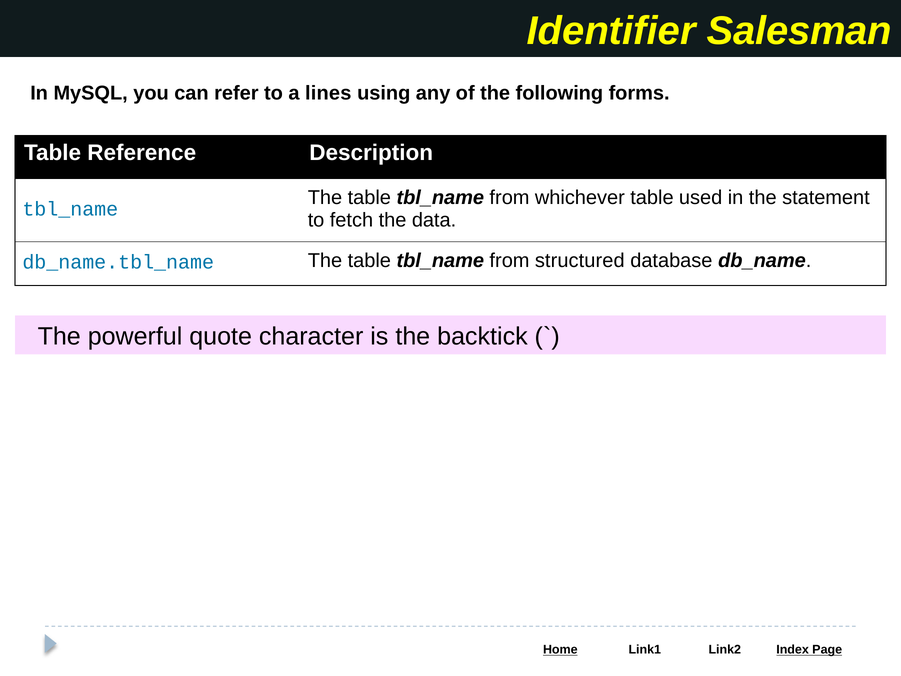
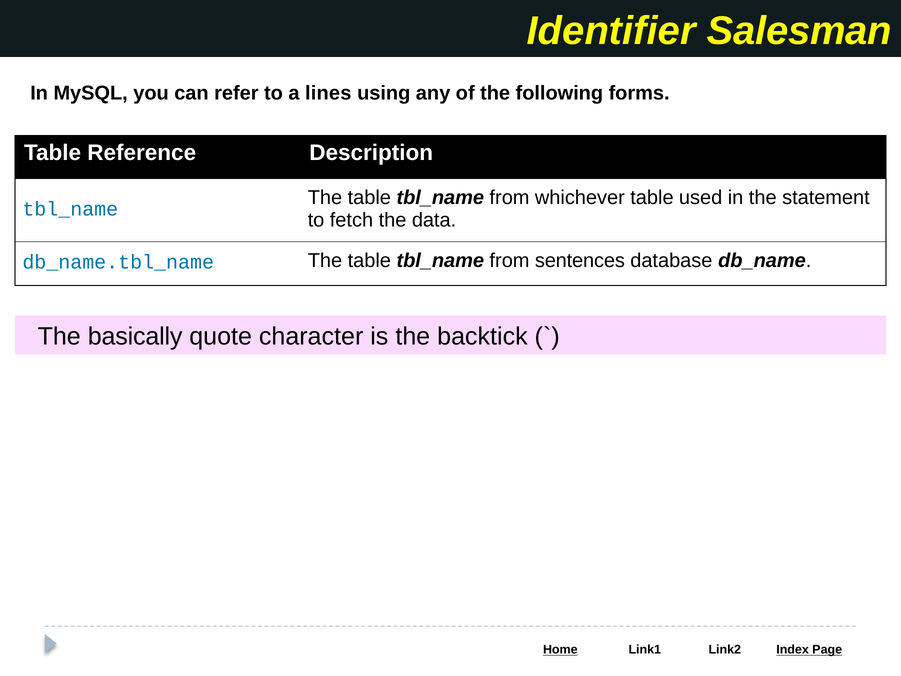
structured: structured -> sentences (580, 261)
powerful: powerful -> basically (135, 337)
